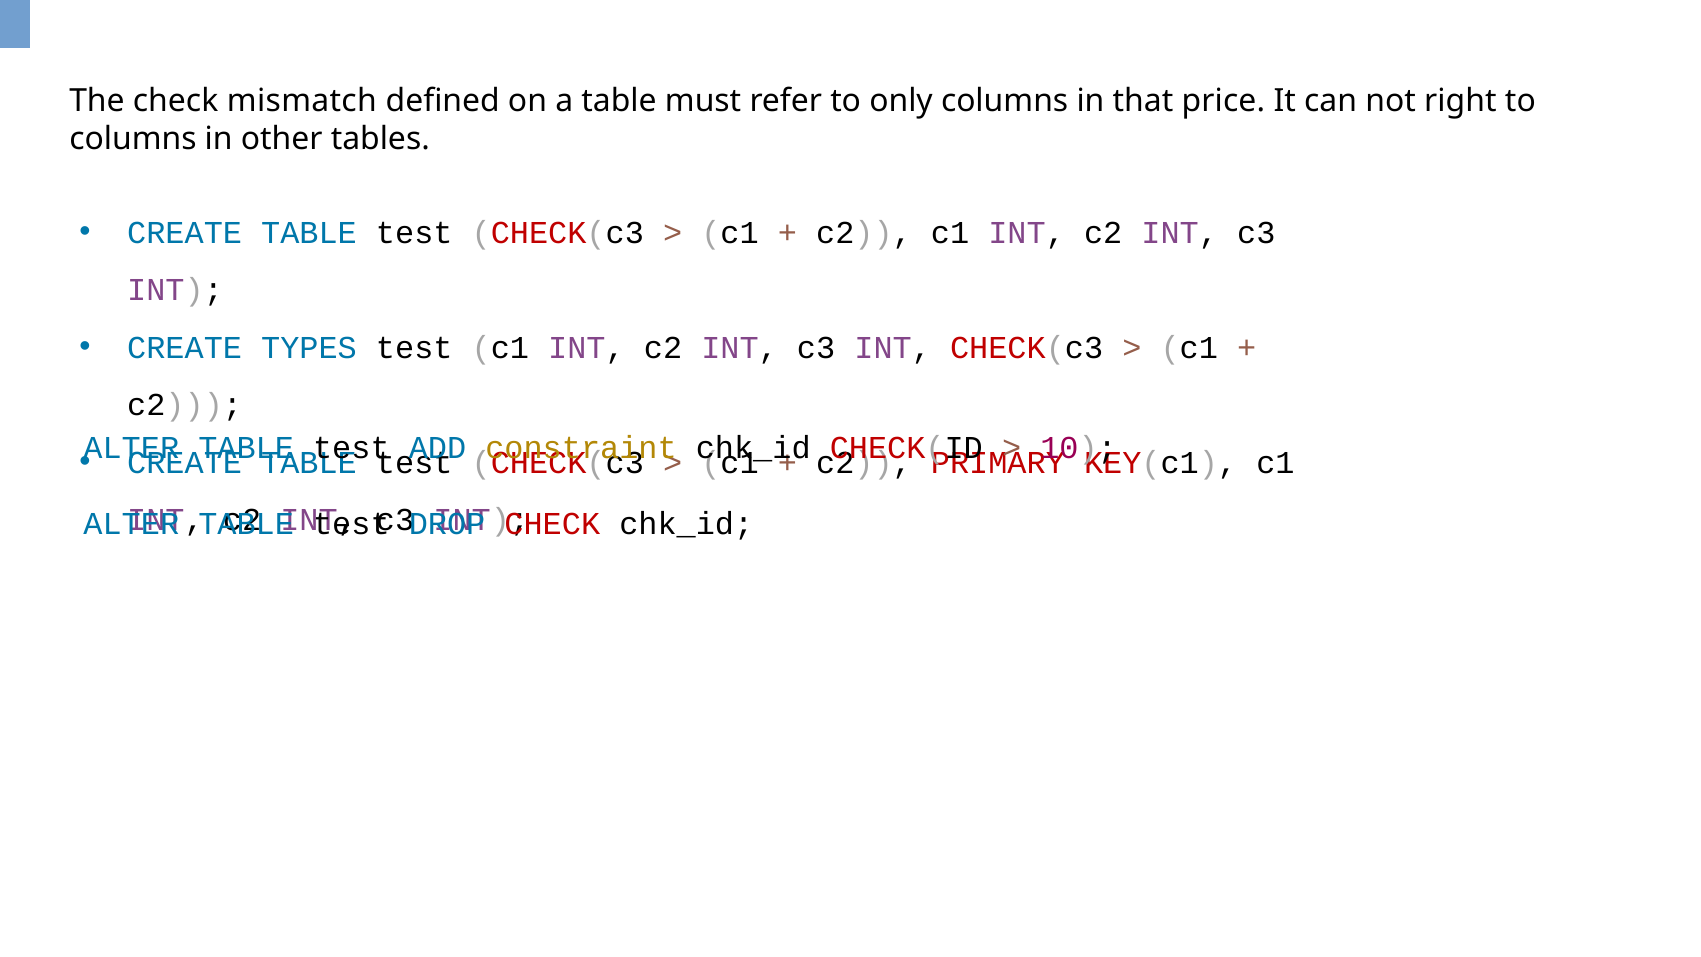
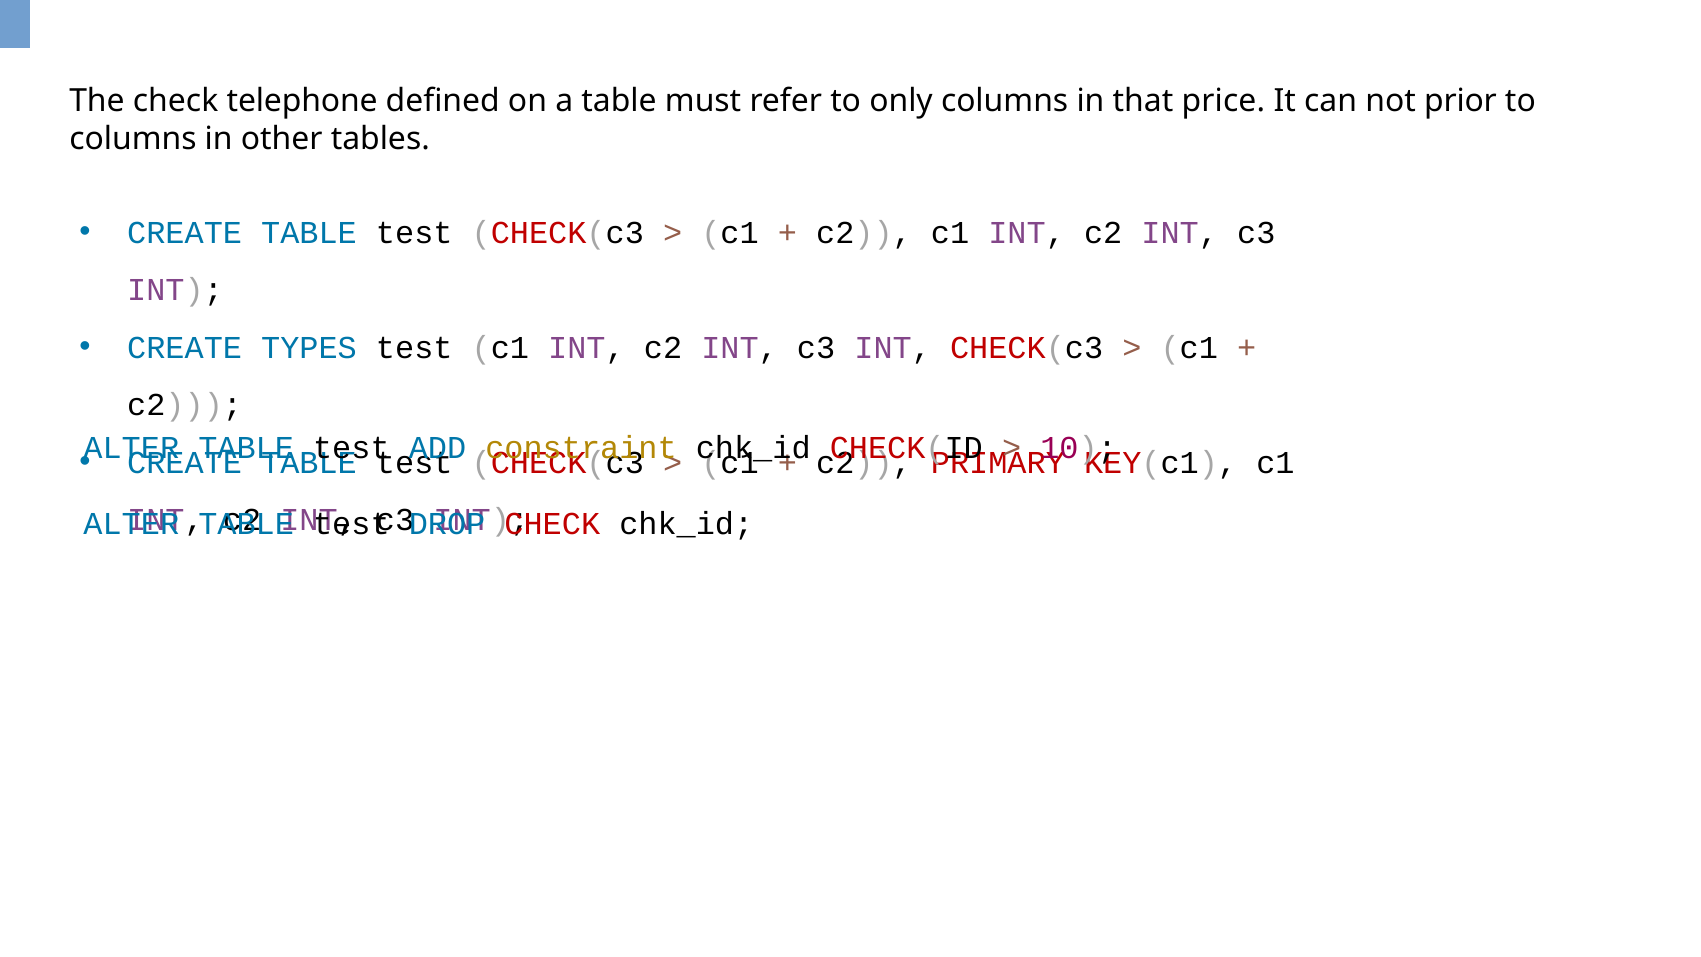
mismatch: mismatch -> telephone (302, 101)
right: right -> prior (1461, 101)
